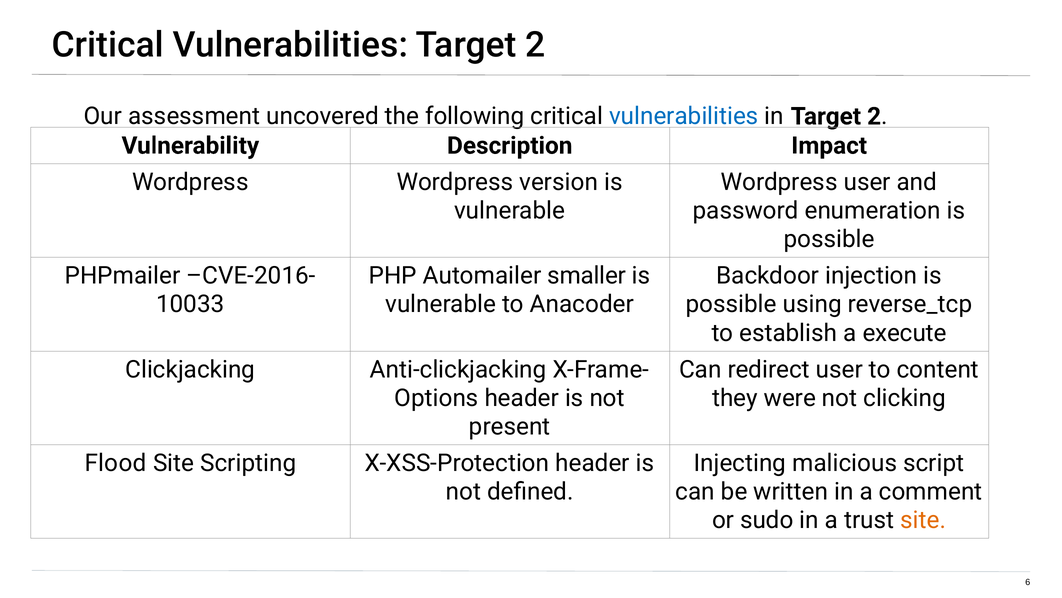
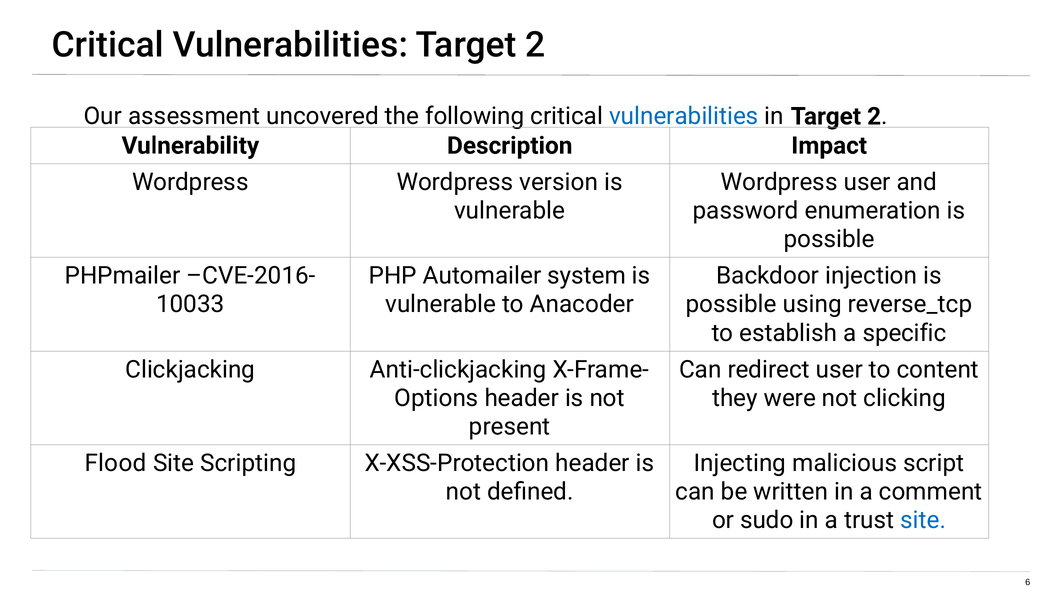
smaller: smaller -> system (587, 276)
execute: execute -> specific (905, 333)
site colour: orange -> blue (923, 520)
